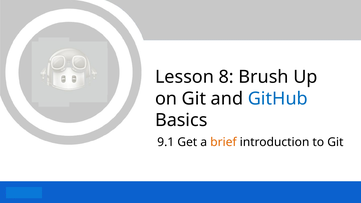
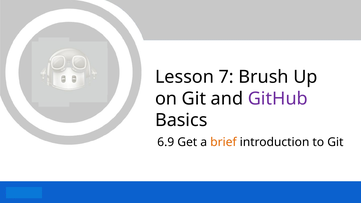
8: 8 -> 7 (226, 77)
GitHub colour: blue -> purple (278, 99)
9.1: 9.1 -> 6.9 (166, 142)
